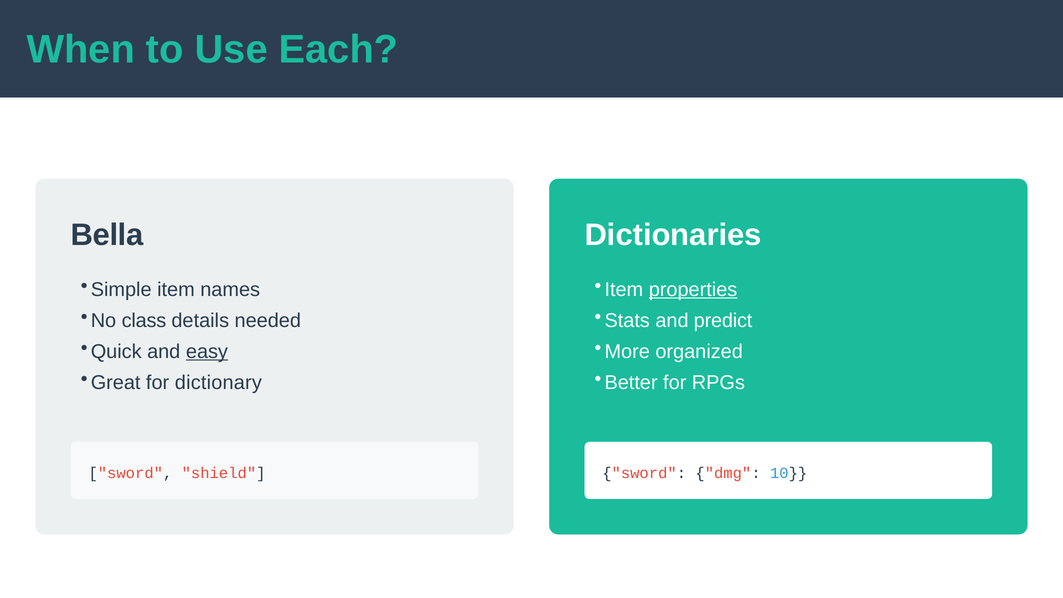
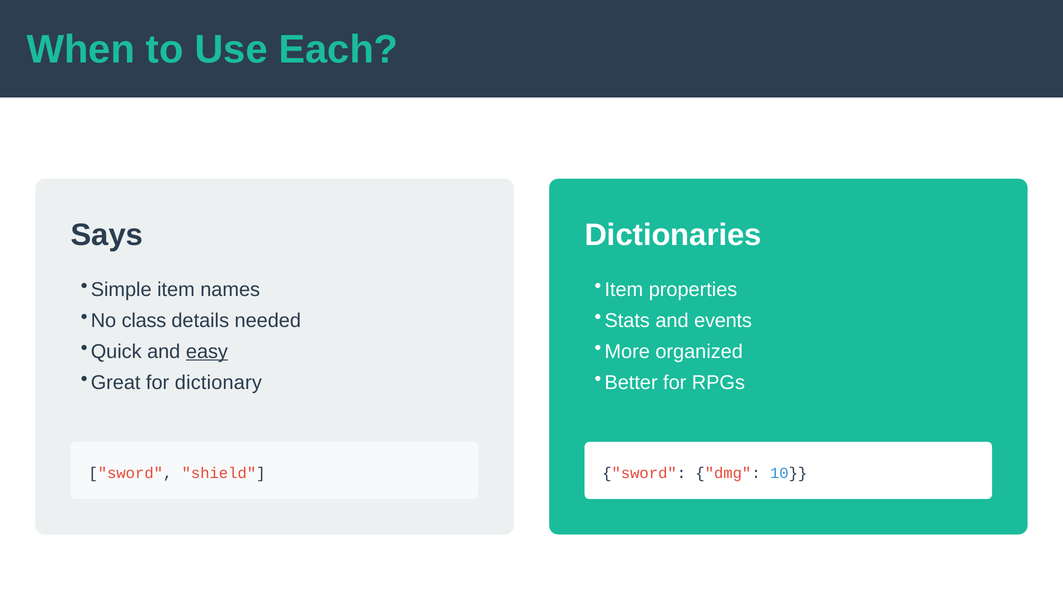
Bella: Bella -> Says (107, 235)
properties underline: present -> none (693, 290)
predict: predict -> events (723, 321)
